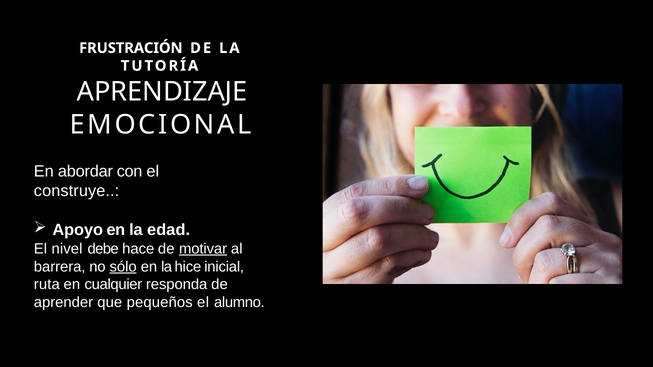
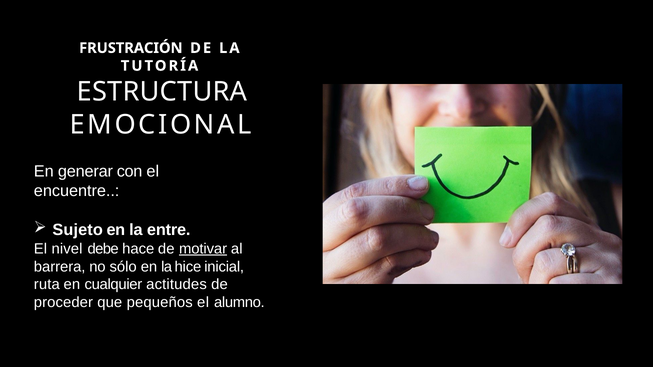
APRENDIZAJE: APRENDIZAJE -> ESTRUCTURA (162, 92)
abordar: abordar -> generar (85, 171)
construye: construye -> encuentre (77, 191)
Apoyo: Apoyo -> Sujeto (78, 230)
edad: edad -> entre (169, 230)
sólo underline: present -> none (123, 267)
responda: responda -> actitudes (177, 285)
aprender: aprender -> proceder (63, 303)
